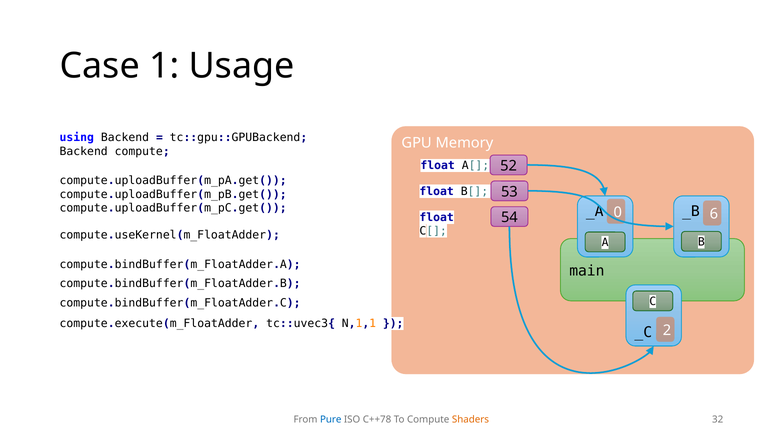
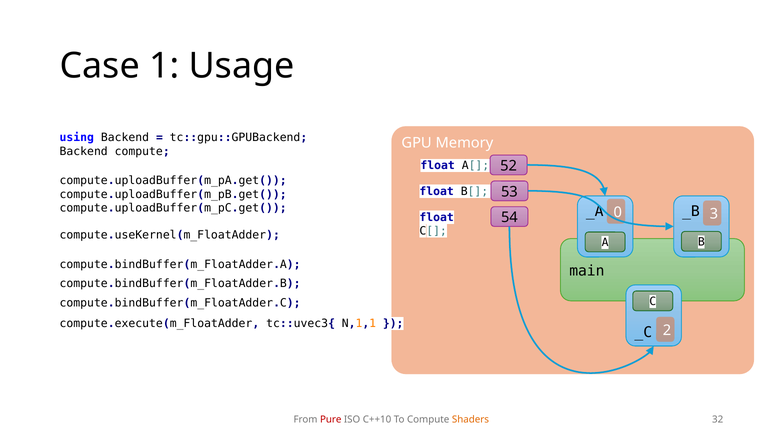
6: 6 -> 3 (714, 214)
Pure colour: blue -> red (331, 420)
C++78: C++78 -> C++10 (377, 420)
